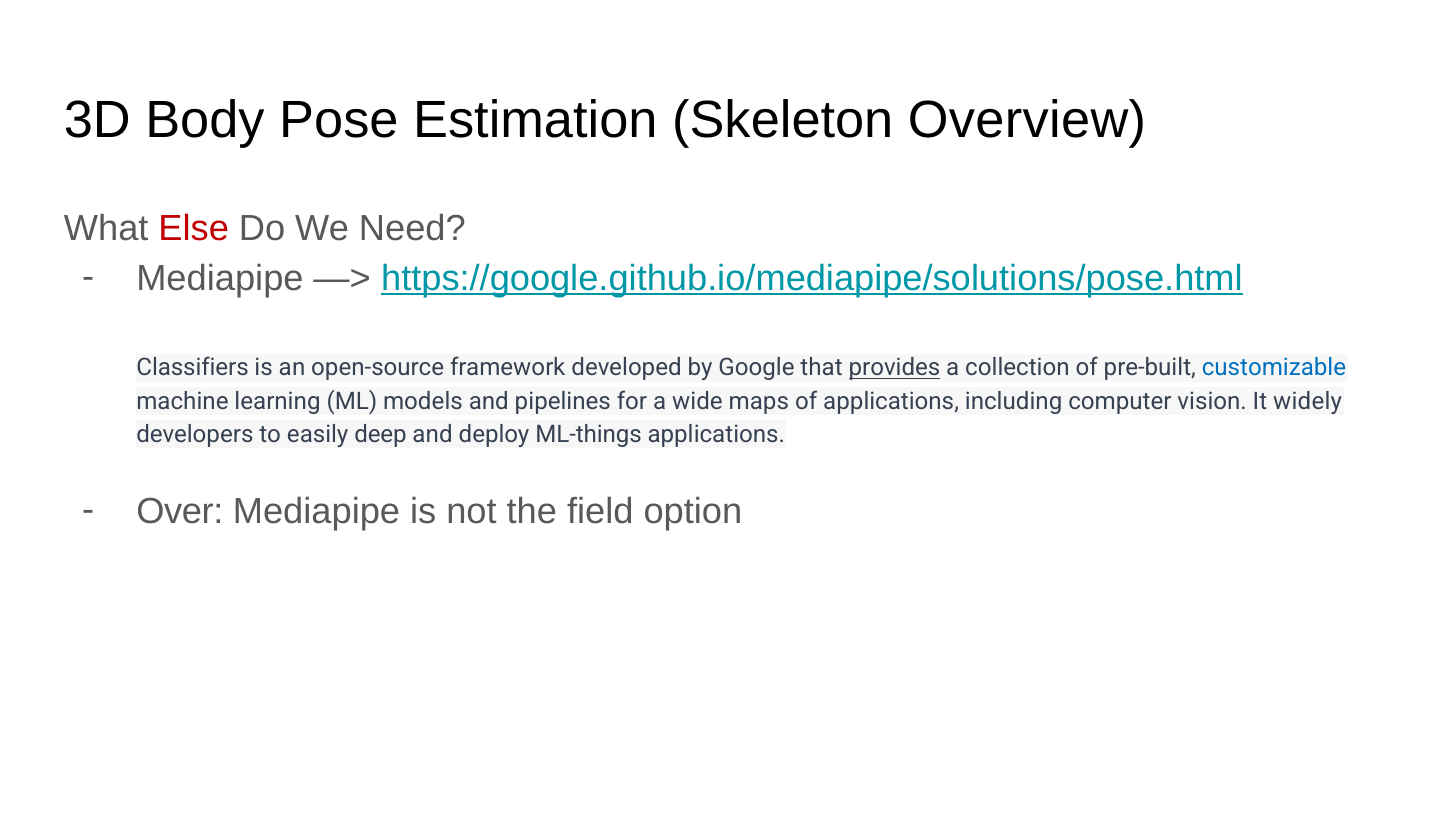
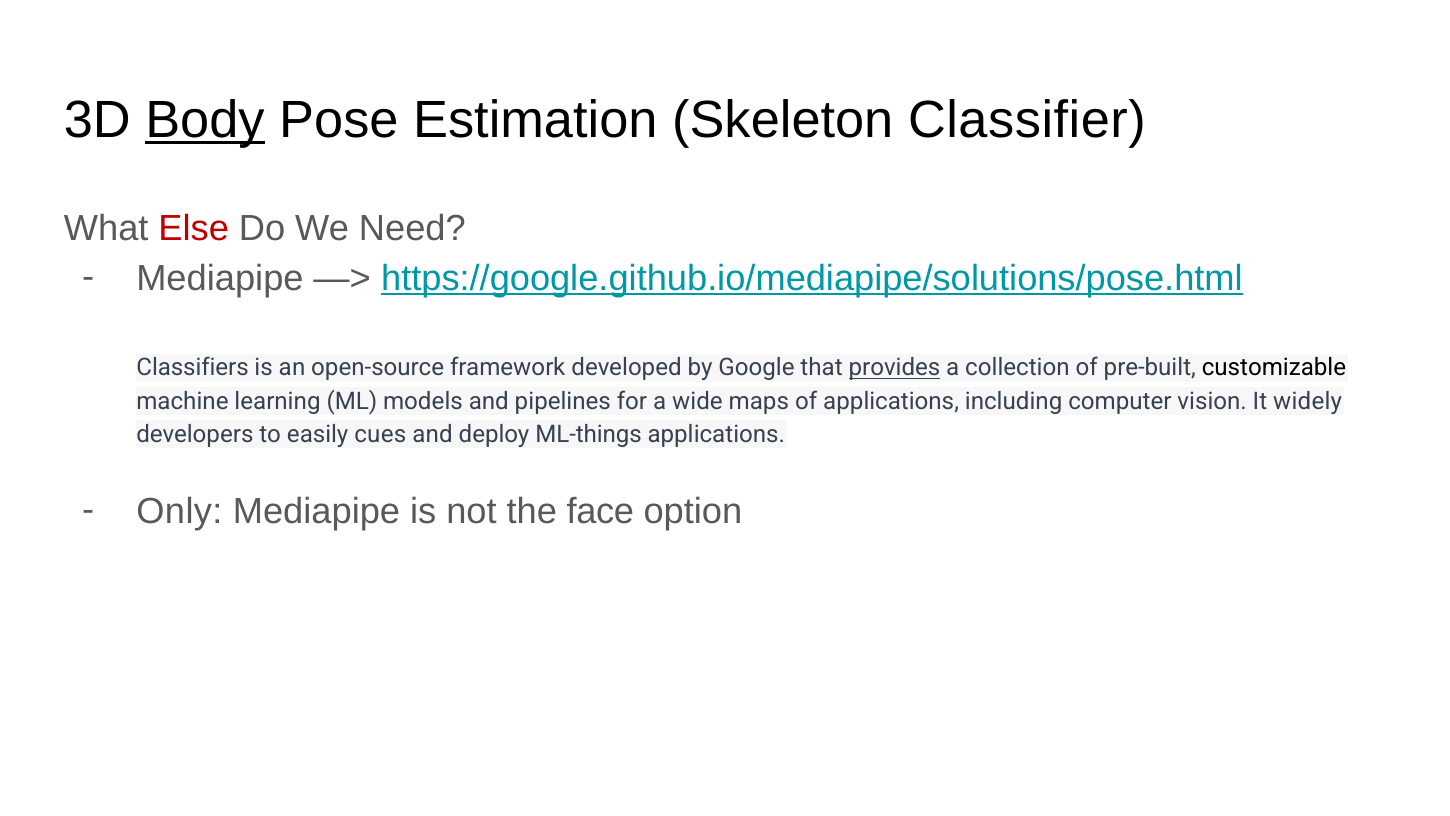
Body underline: none -> present (205, 120)
Overview: Overview -> Classifier (1027, 120)
customizable colour: blue -> black (1274, 368)
deep: deep -> cues (380, 434)
Over: Over -> Only (179, 511)
field: field -> face (600, 511)
